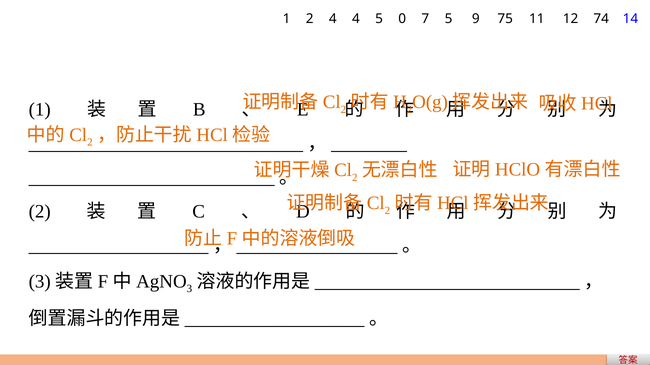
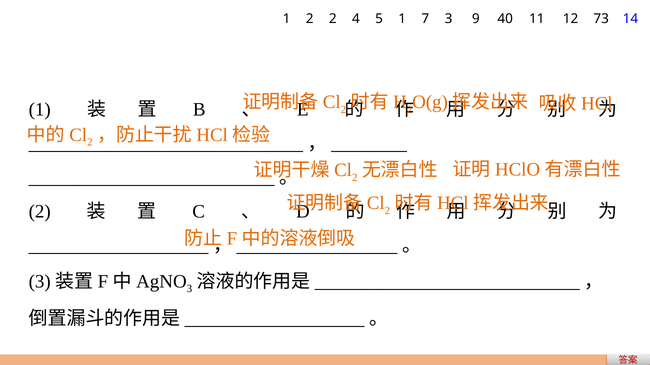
2 4: 4 -> 2 (333, 19)
5 0: 0 -> 1 (402, 19)
7 5: 5 -> 3 (449, 19)
75: 75 -> 40 (505, 19)
74: 74 -> 73 (601, 19)
